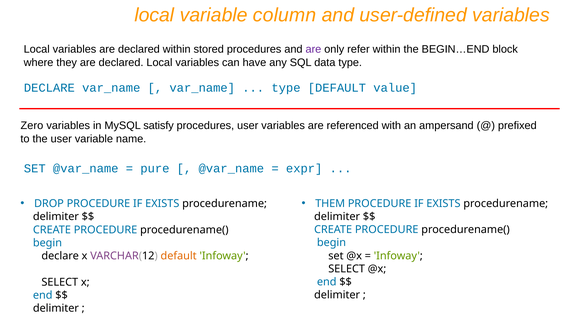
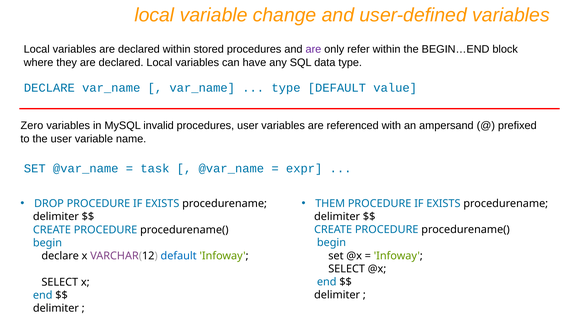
column: column -> change (285, 15)
satisfy: satisfy -> invalid (159, 126)
pure: pure -> task (155, 168)
default colour: orange -> blue (179, 256)
